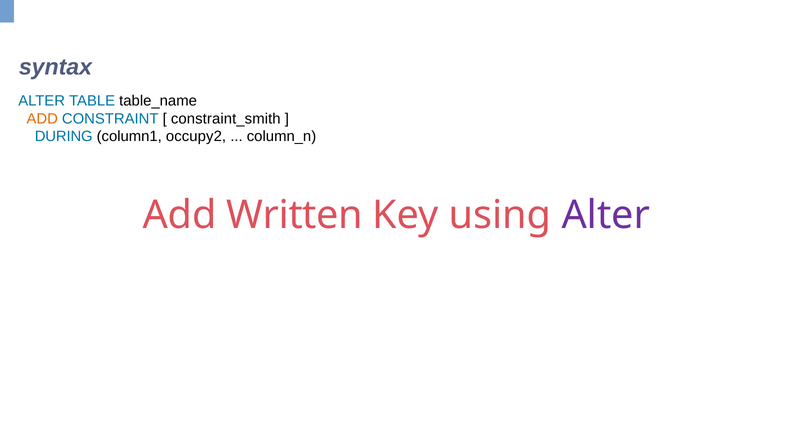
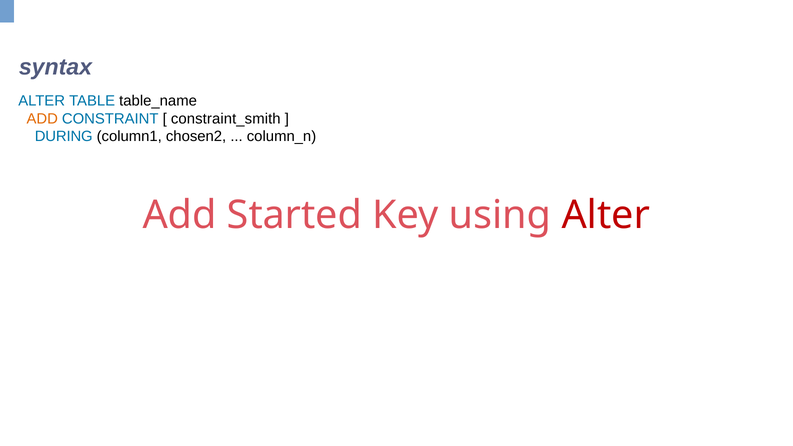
occupy2: occupy2 -> chosen2 (196, 137)
Written: Written -> Started (294, 215)
Alter colour: purple -> red (606, 215)
